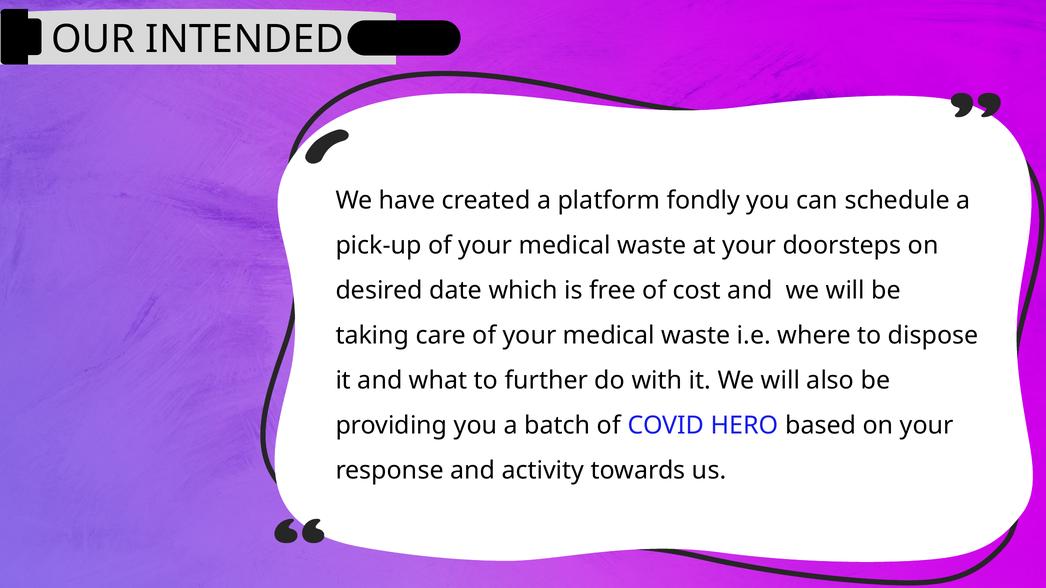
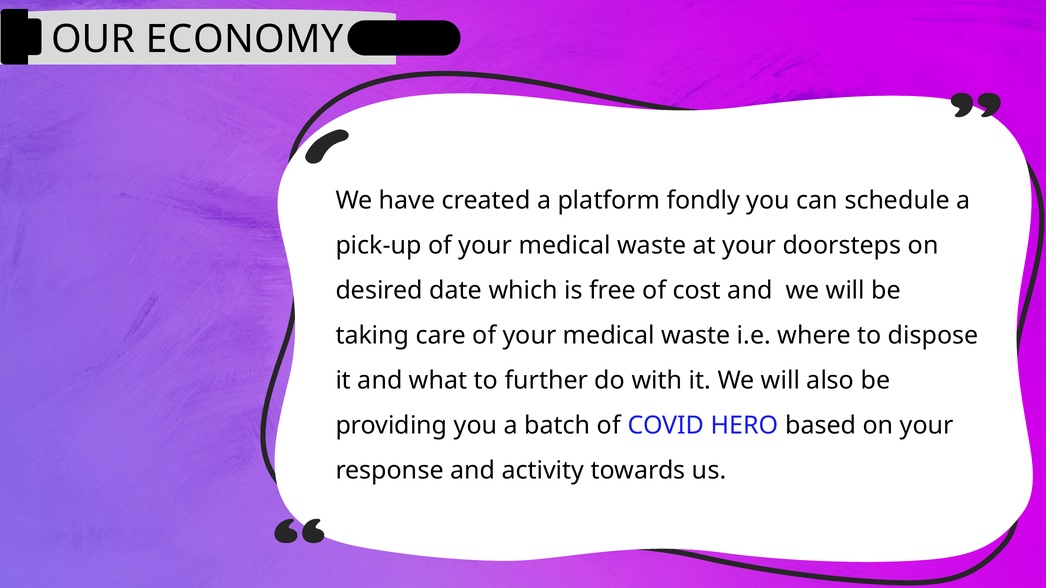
INTENDED: INTENDED -> ECONOMY (245, 39)
